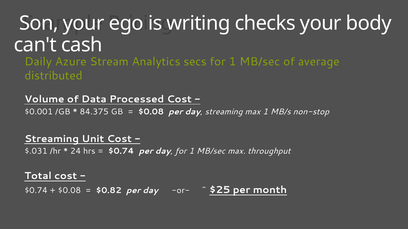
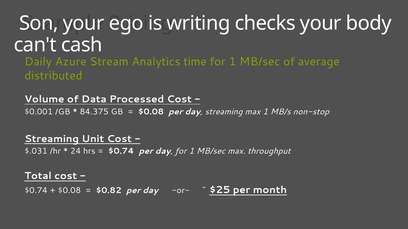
secs: secs -> time (195, 62)
